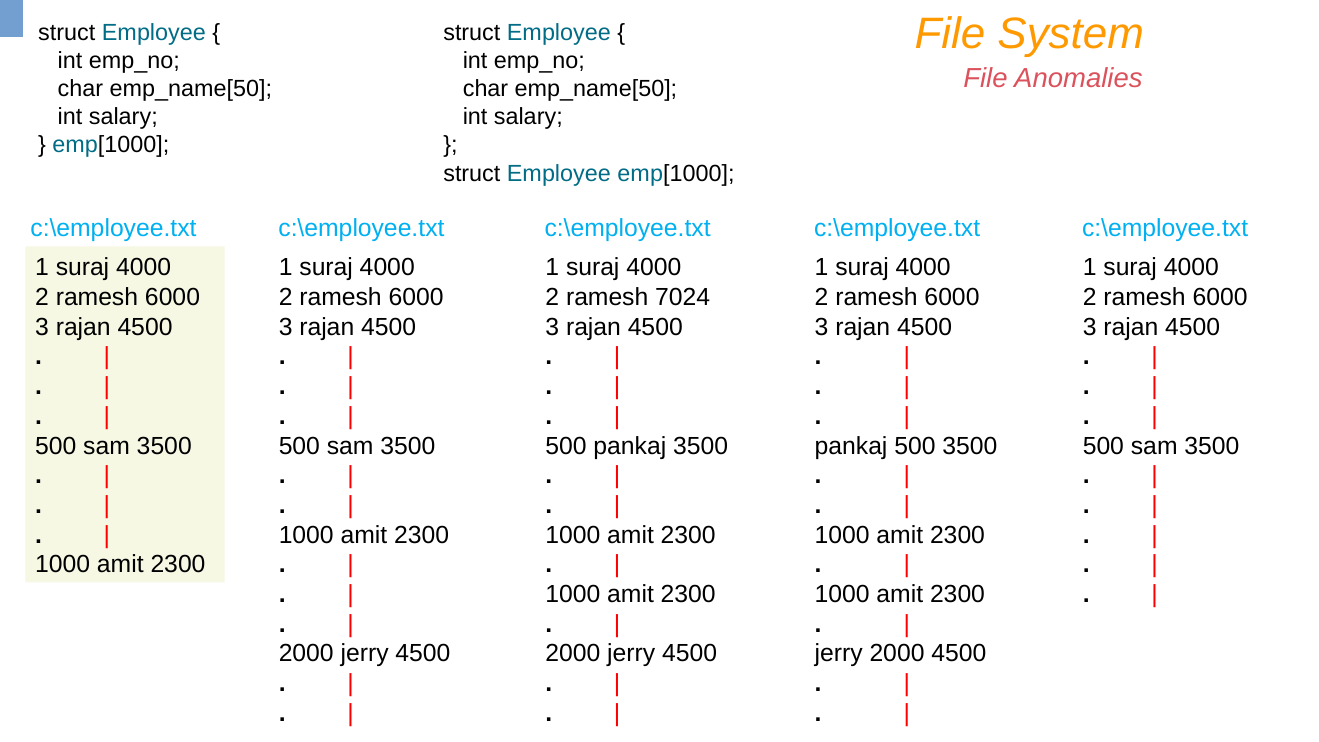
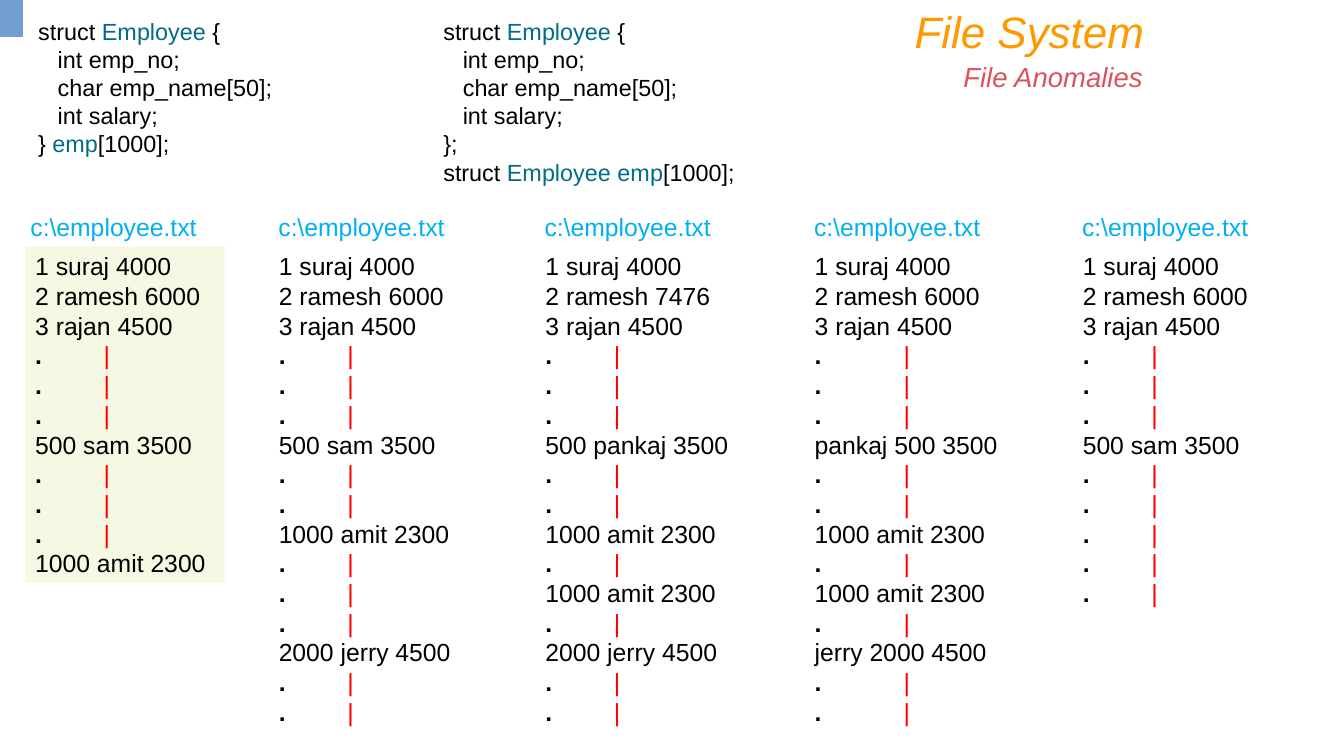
7024: 7024 -> 7476 (683, 297)
